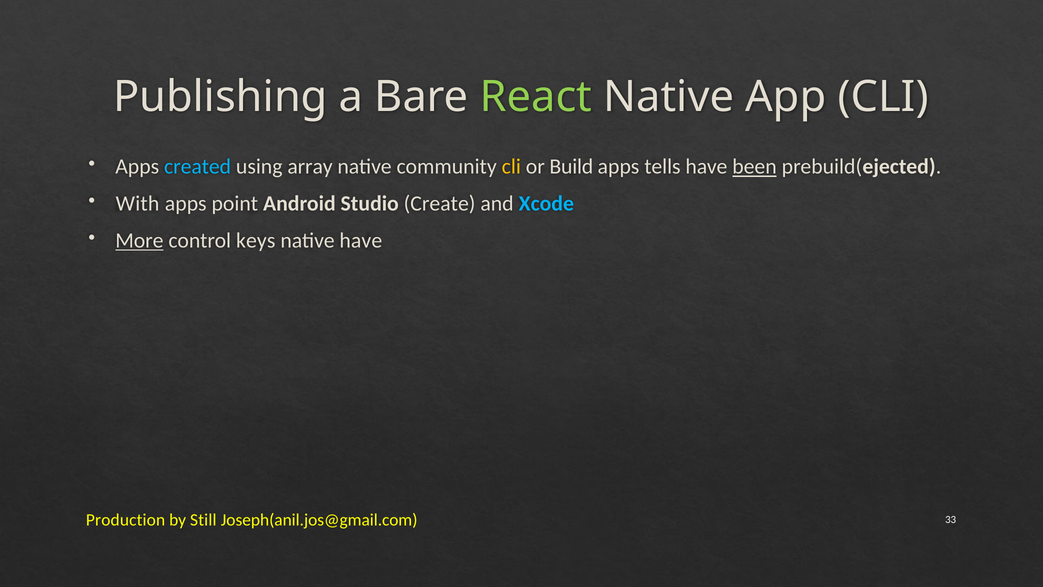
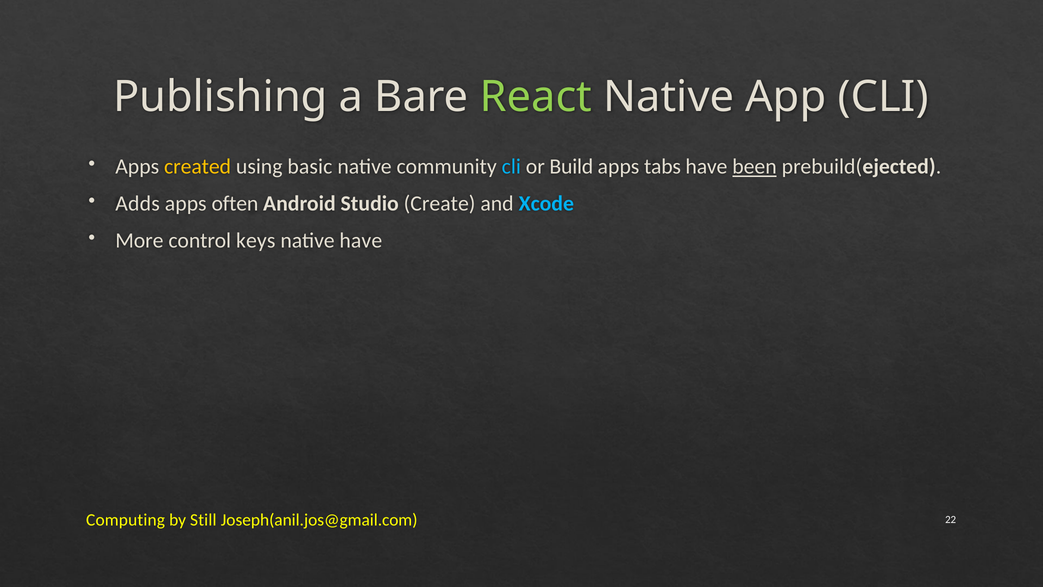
created colour: light blue -> yellow (198, 167)
array: array -> basic (310, 167)
cli colour: yellow -> light blue (511, 167)
tells: tells -> tabs (662, 167)
With: With -> Adds (138, 204)
point: point -> often (235, 204)
More underline: present -> none (139, 241)
Production: Production -> Computing (126, 520)
33: 33 -> 22 (951, 520)
